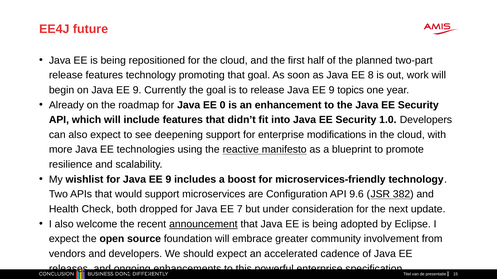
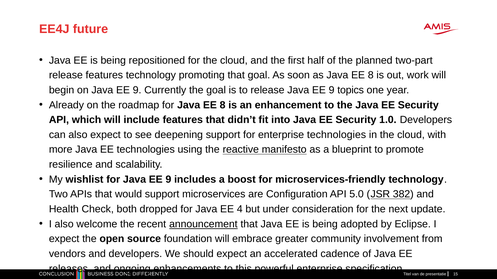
for Java EE 0: 0 -> 8 (223, 105)
enterprise modifications: modifications -> technologies (337, 135)
9.6: 9.6 -> 5.0 (357, 195)
7: 7 -> 4 (240, 210)
